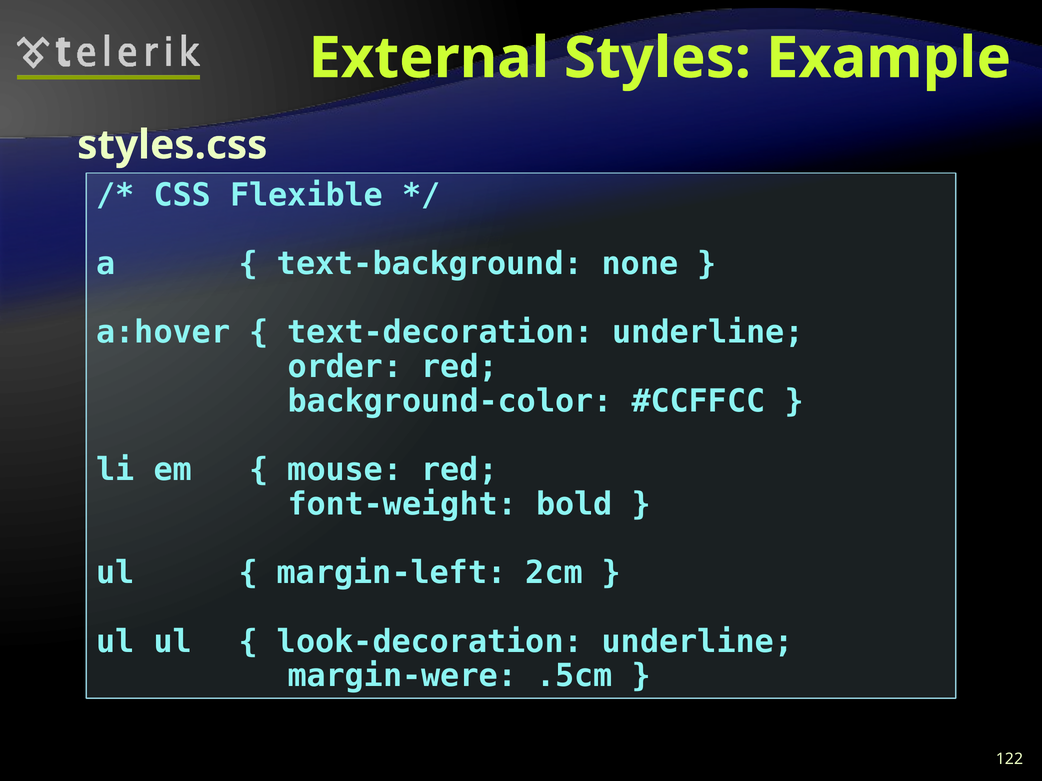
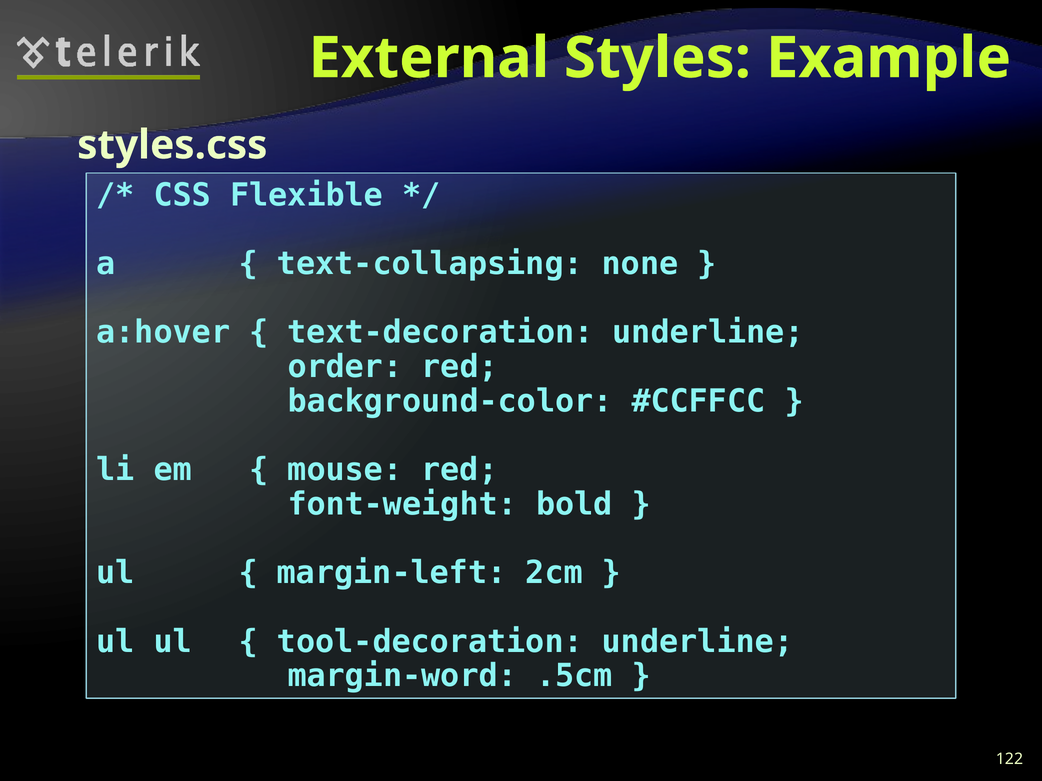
text-background: text-background -> text-collapsing (430, 264)
look-decoration: look-decoration -> tool-decoration (430, 642)
margin-were: margin-were -> margin-word (402, 676)
